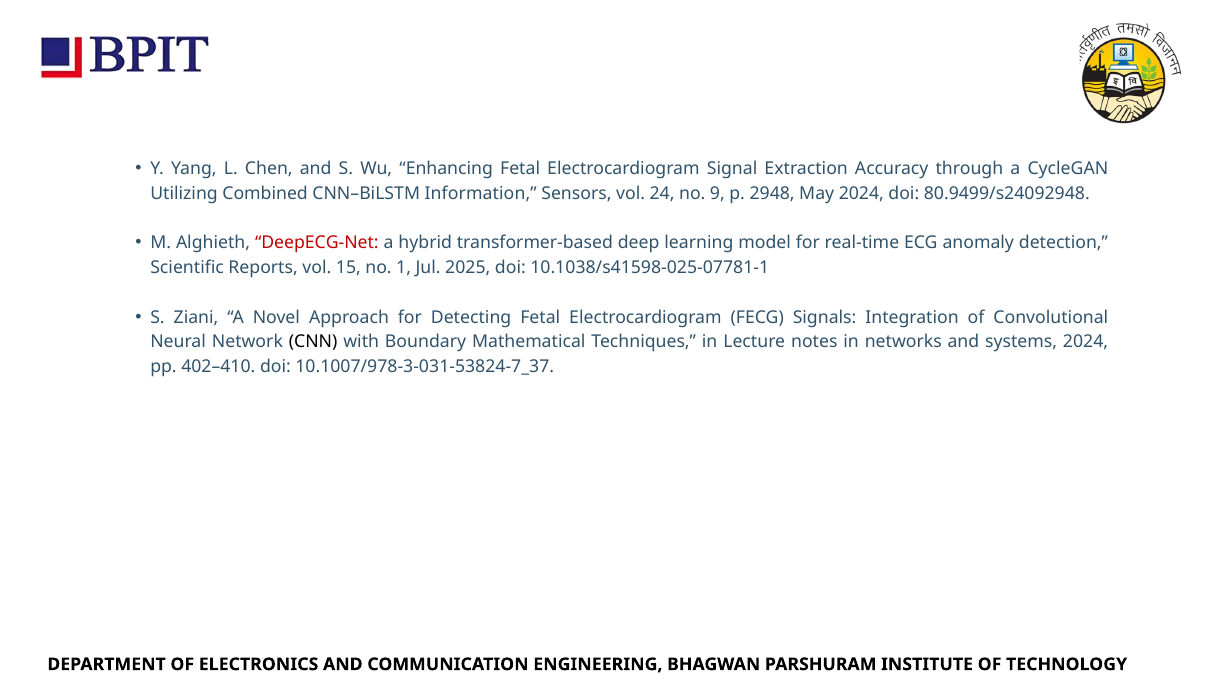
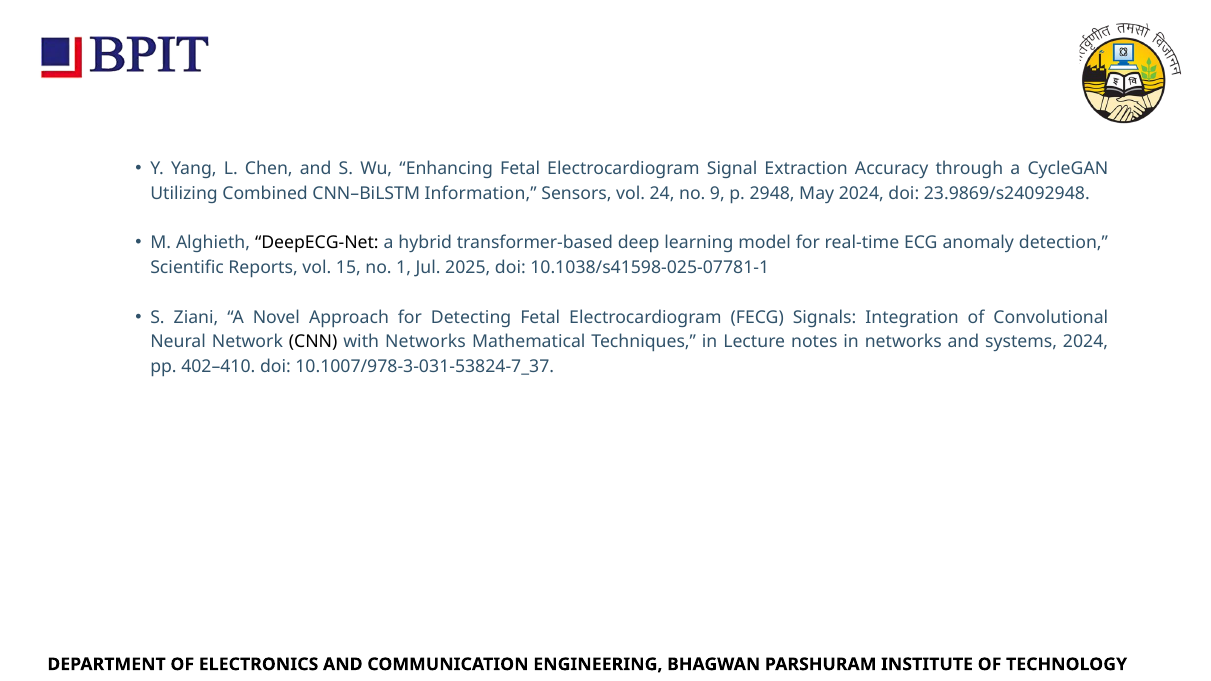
80.9499/s24092948: 80.9499/s24092948 -> 23.9869/s24092948 (1007, 194)
DeepECG-Net colour: red -> black (317, 243)
with Boundary: Boundary -> Networks (425, 342)
